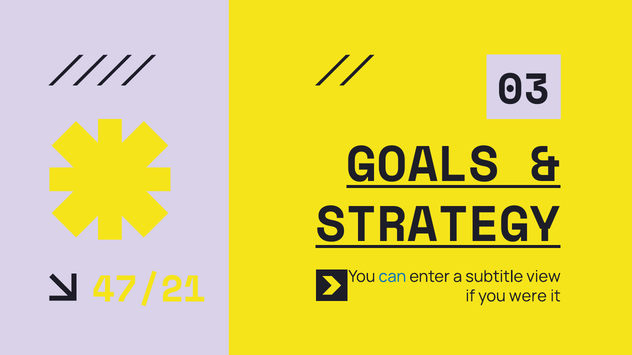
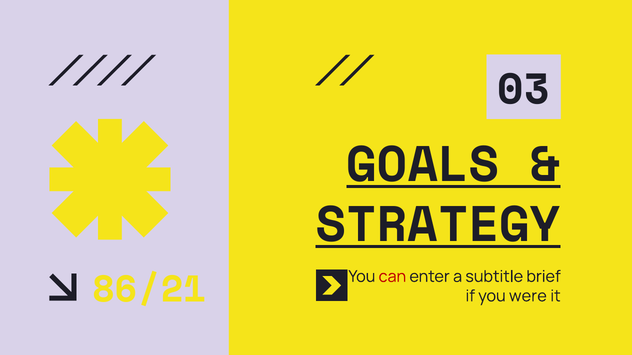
can colour: blue -> red (392, 277)
view: view -> brief (544, 277)
47/21: 47/21 -> 86/21 (149, 290)
